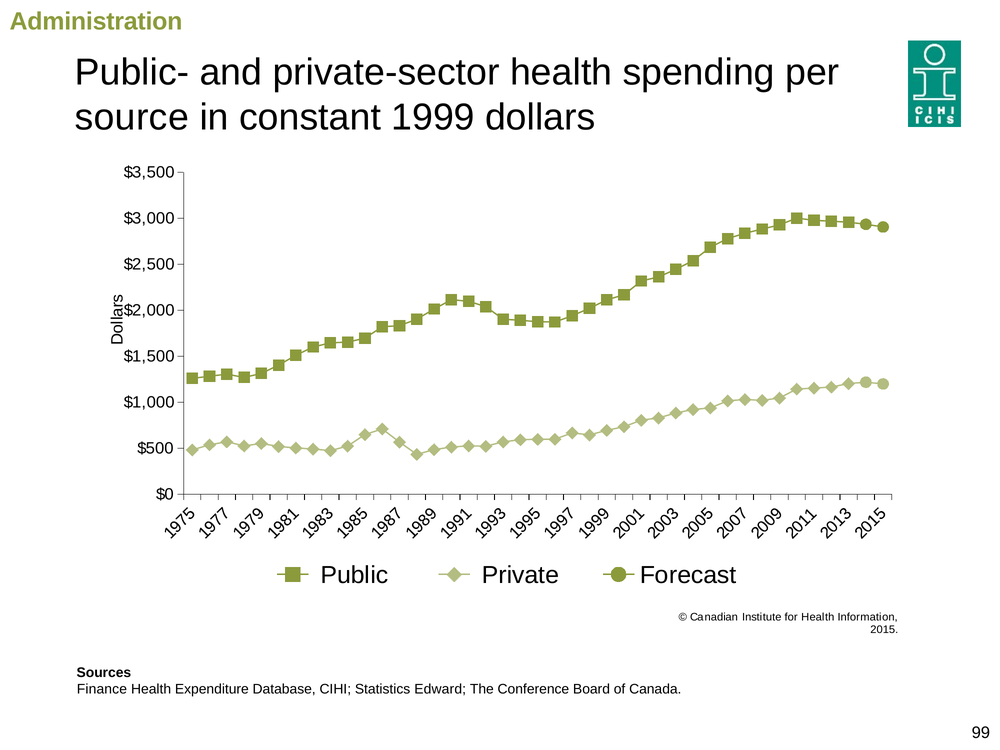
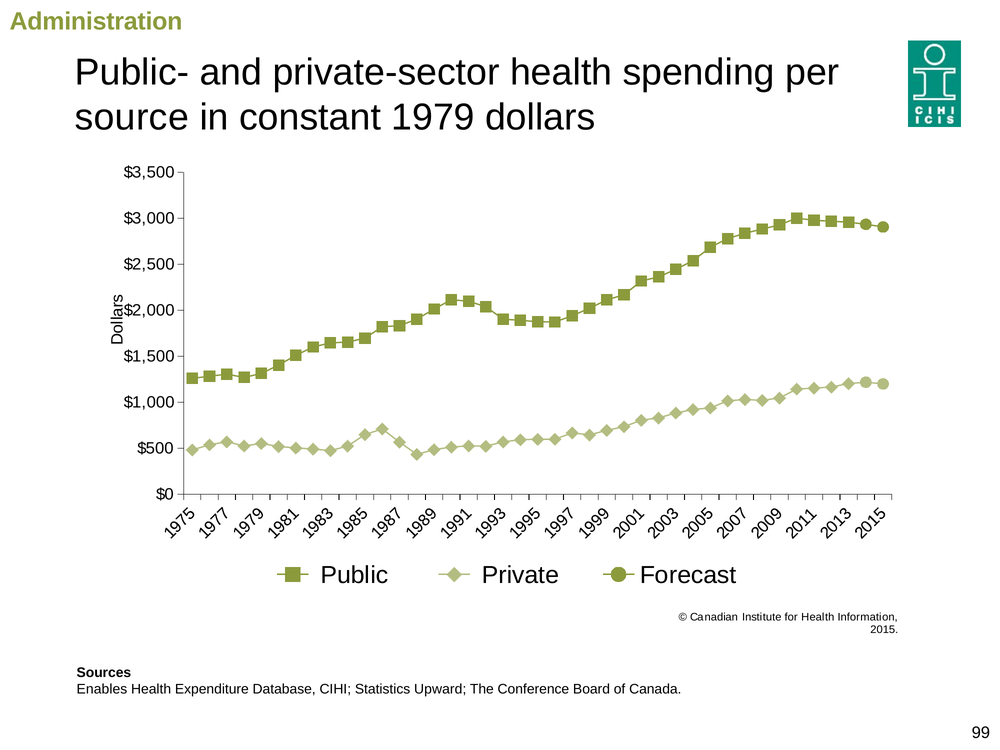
1999: 1999 -> 1979 (433, 117)
Finance: Finance -> Enables (102, 689)
Edward: Edward -> Upward (440, 689)
